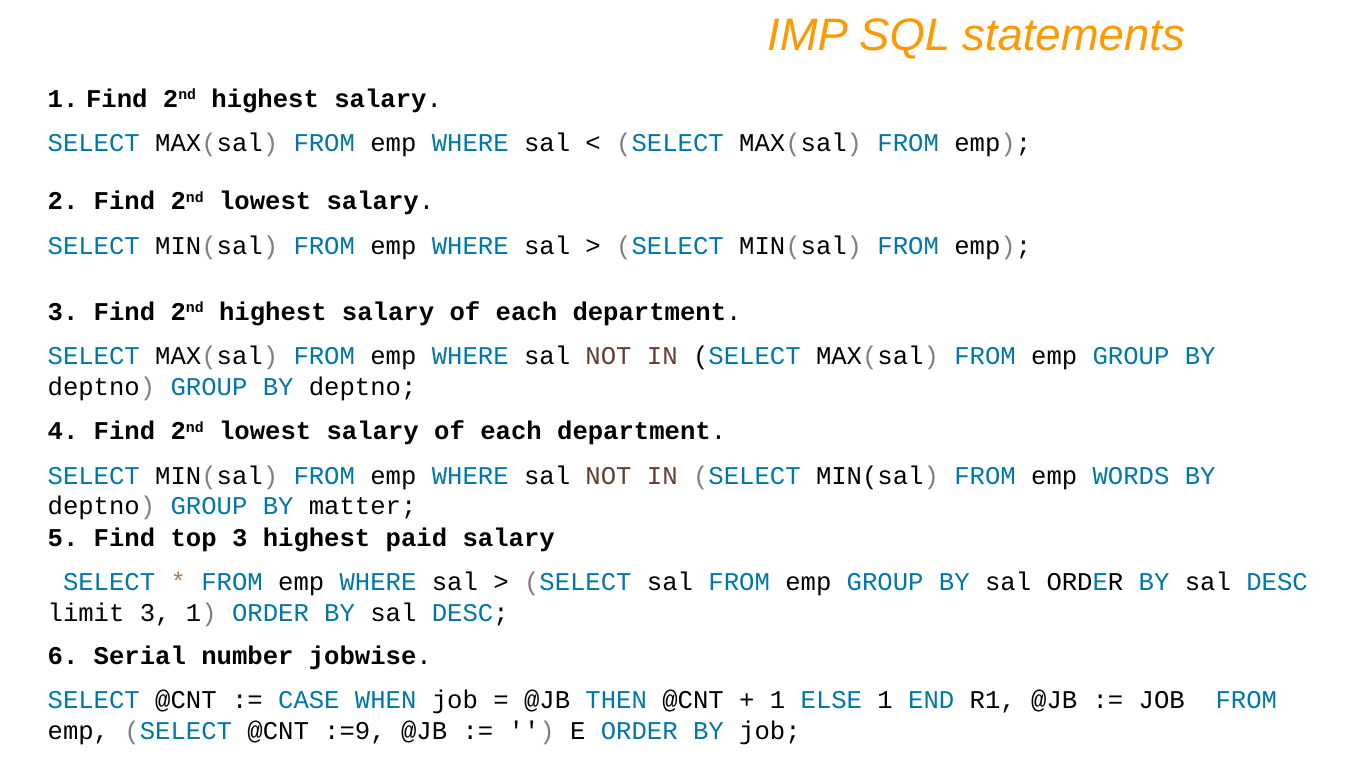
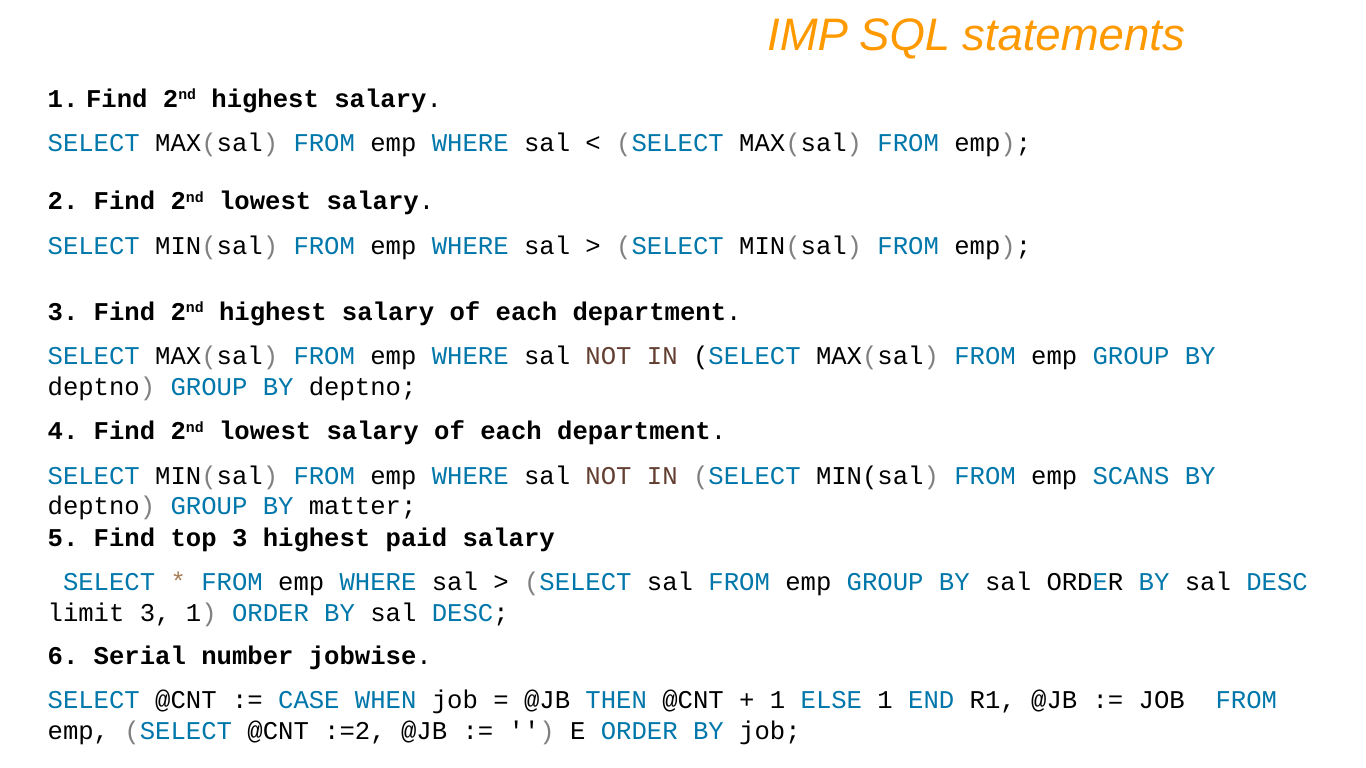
WORDS: WORDS -> SCANS (1131, 476)
:=9: :=9 -> :=2 (355, 732)
